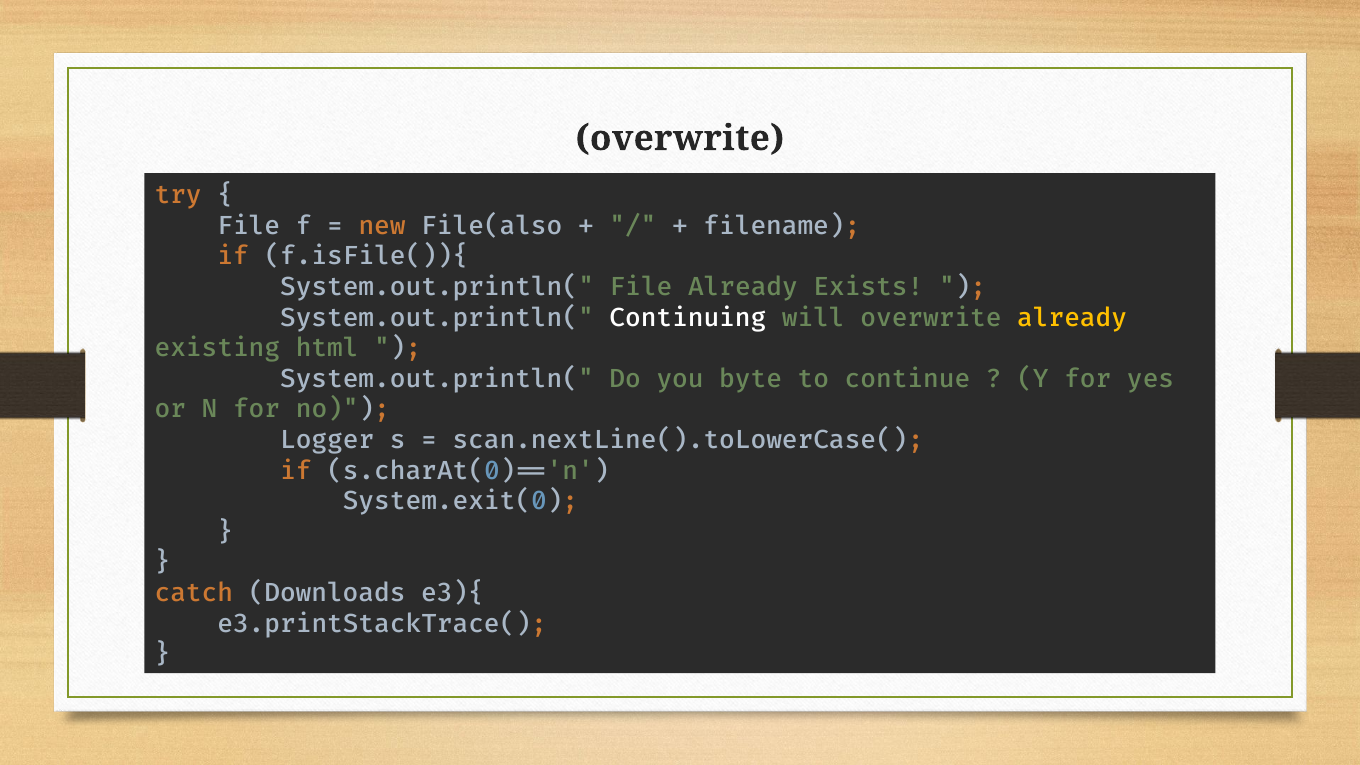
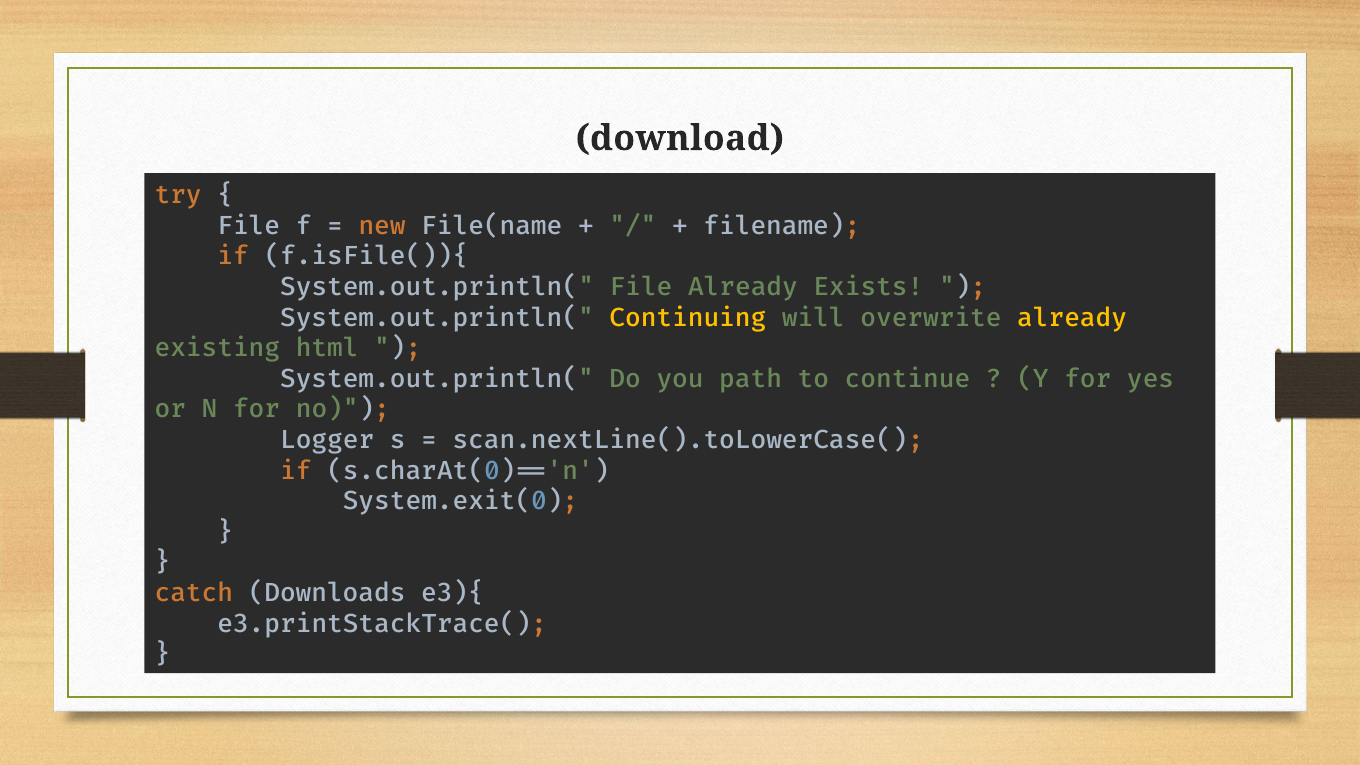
overwrite: overwrite -> download (680, 138)
File(also: File(also -> File(name (492, 226)
Continuing colour: white -> yellow (688, 318)
byte: byte -> path (751, 379)
